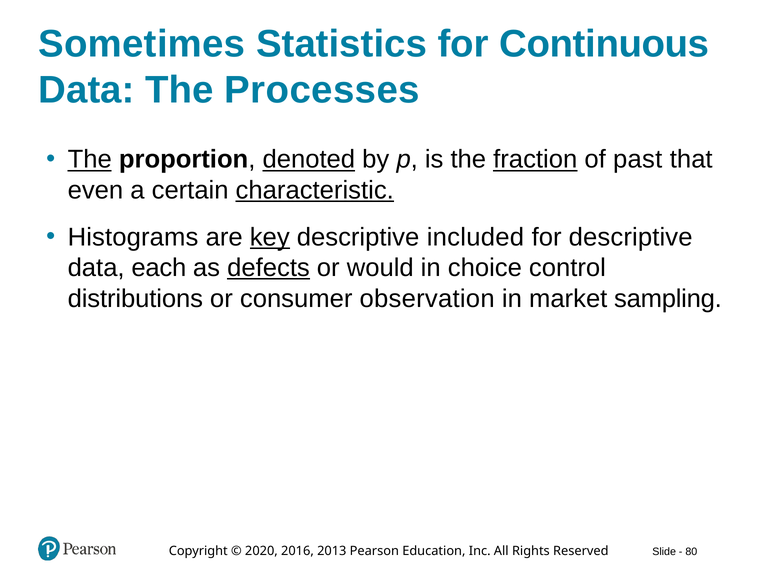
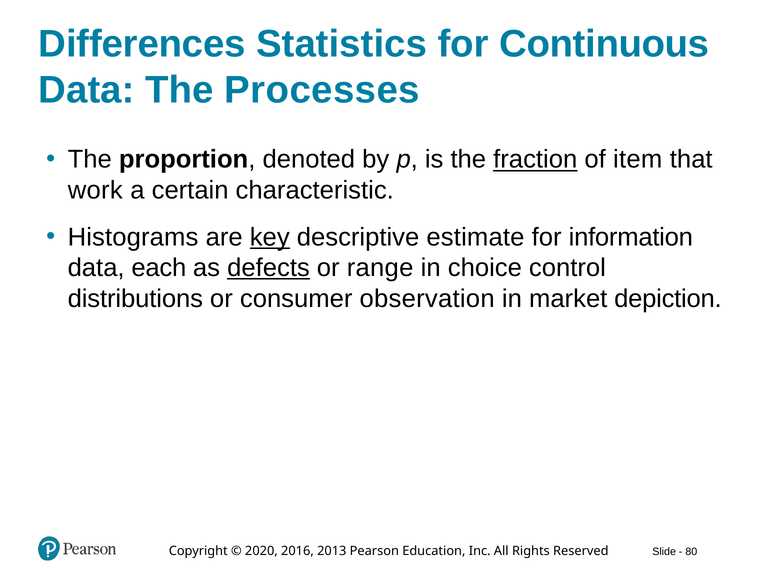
Sometimes: Sometimes -> Differences (142, 44)
The underline: present -> none (90, 159)
denoted underline: present -> none (309, 159)
past: past -> item (638, 159)
even: even -> work (95, 190)
characteristic underline: present -> none (315, 190)
included: included -> estimate (475, 237)
for descriptive: descriptive -> information (631, 237)
would: would -> range (380, 268)
sampling: sampling -> depiction (668, 299)
